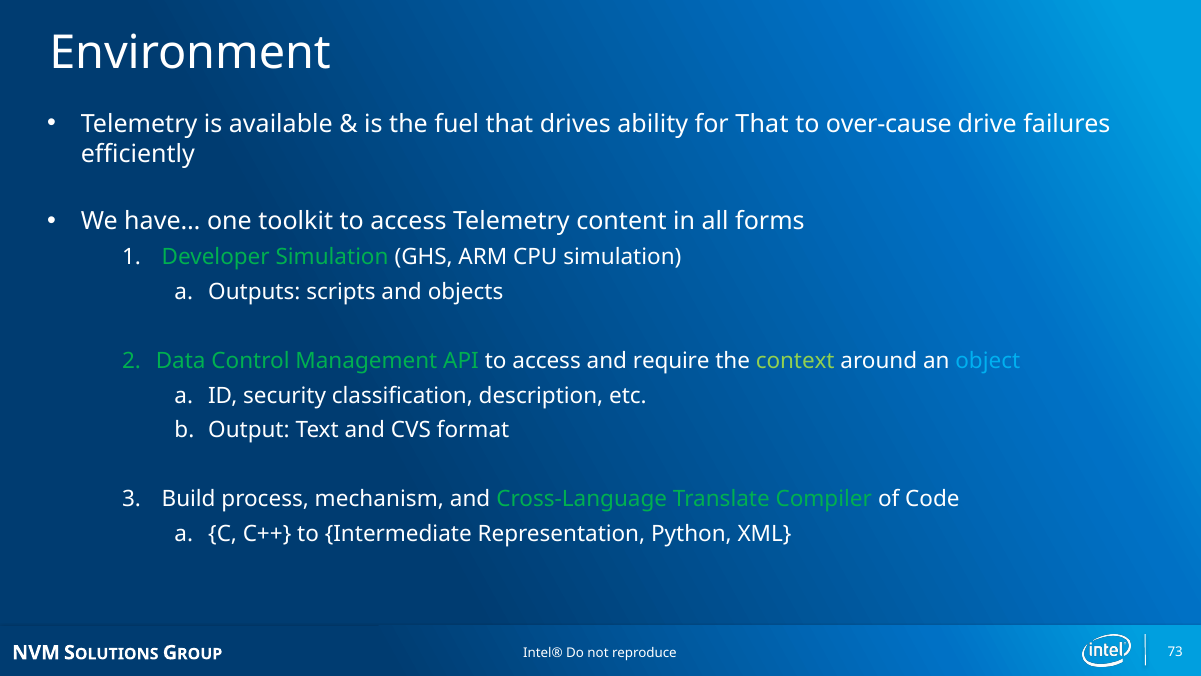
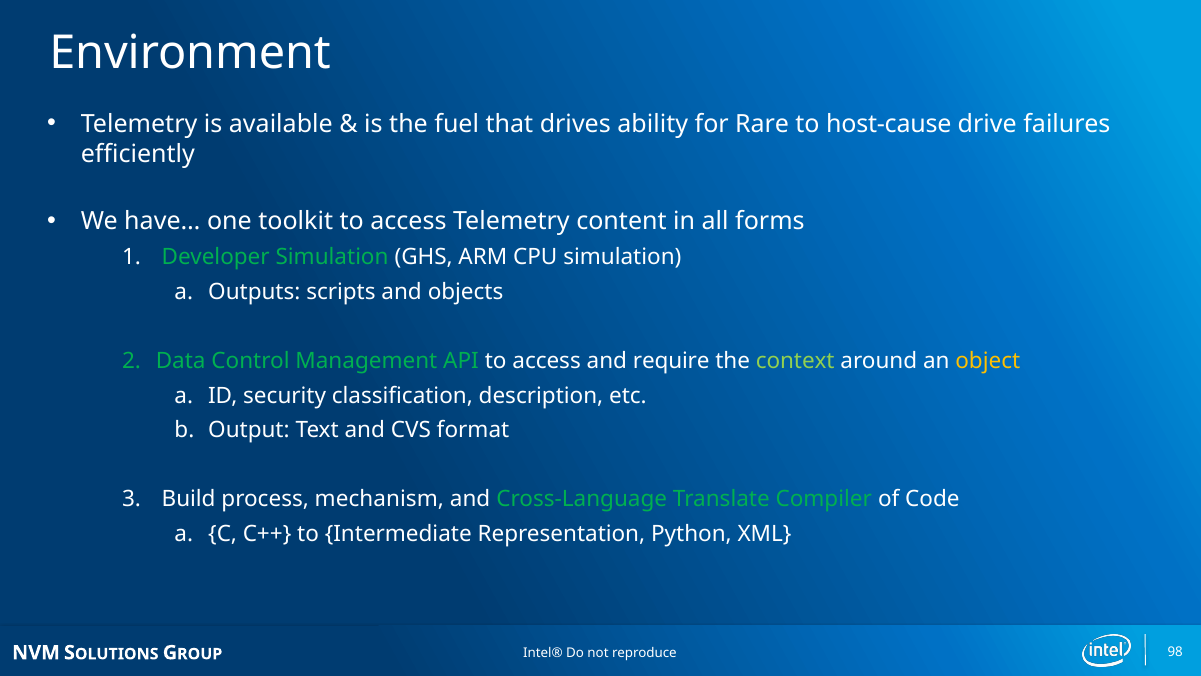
for That: That -> Rare (762, 124)
over-cause: over-cause -> host-cause (889, 124)
object colour: light blue -> yellow (988, 361)
73: 73 -> 98 (1175, 651)
